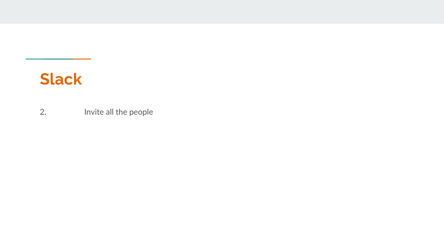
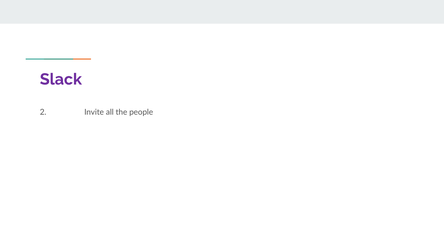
Slack colour: orange -> purple (61, 79)
